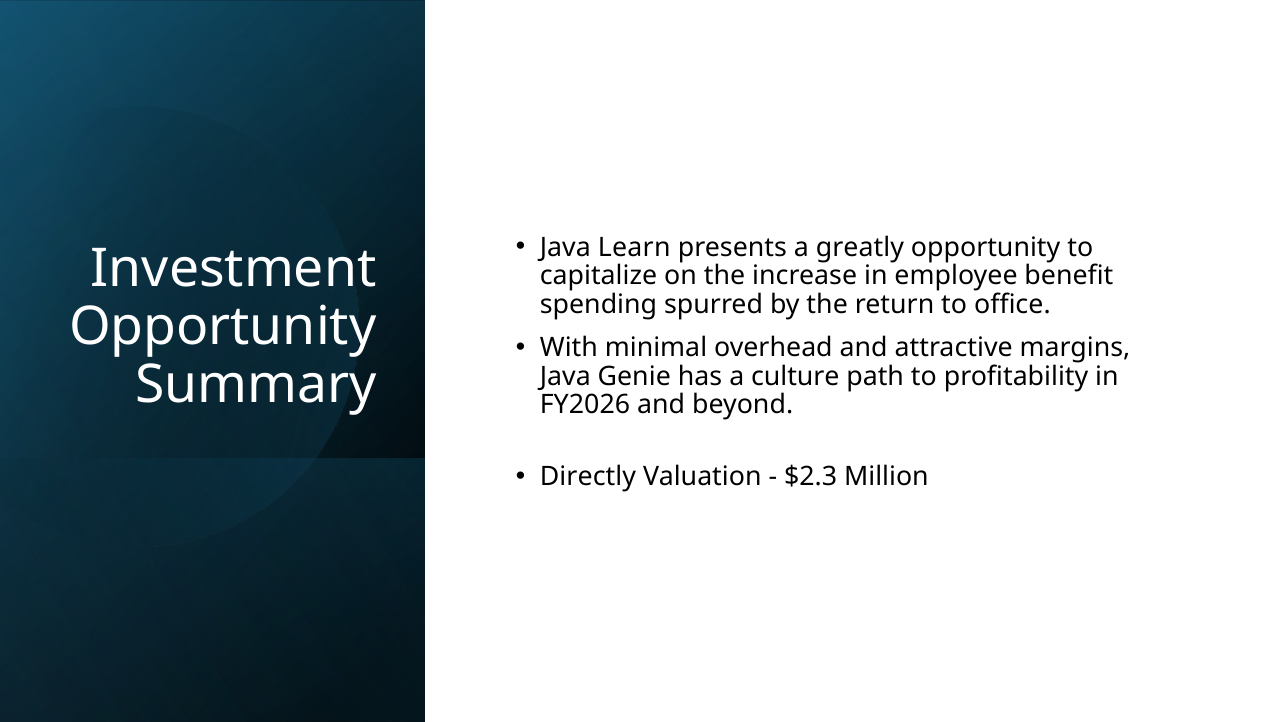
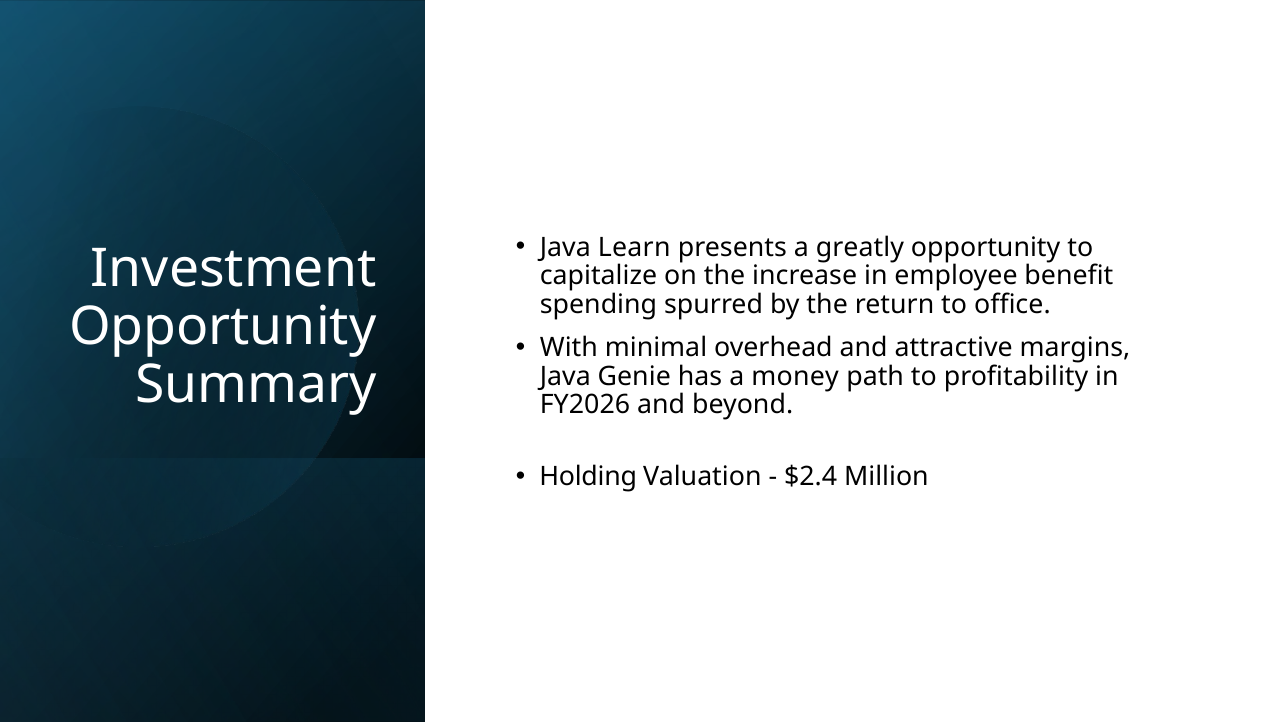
culture: culture -> money (795, 376)
Directly: Directly -> Holding (588, 476)
$2.3: $2.3 -> $2.4 (811, 476)
